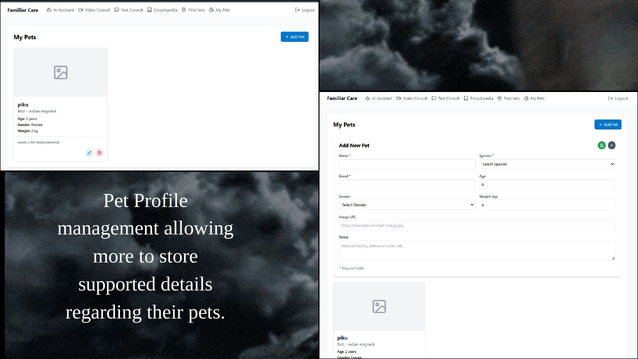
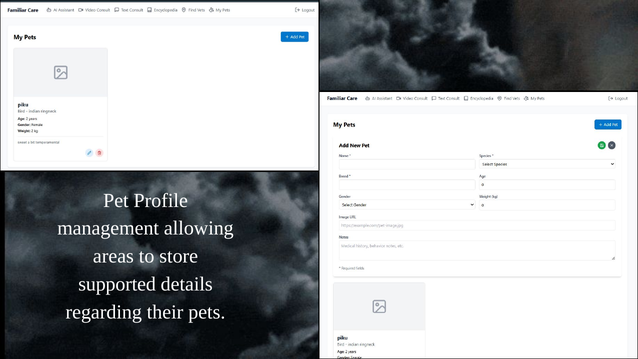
more: more -> areas (113, 256)
